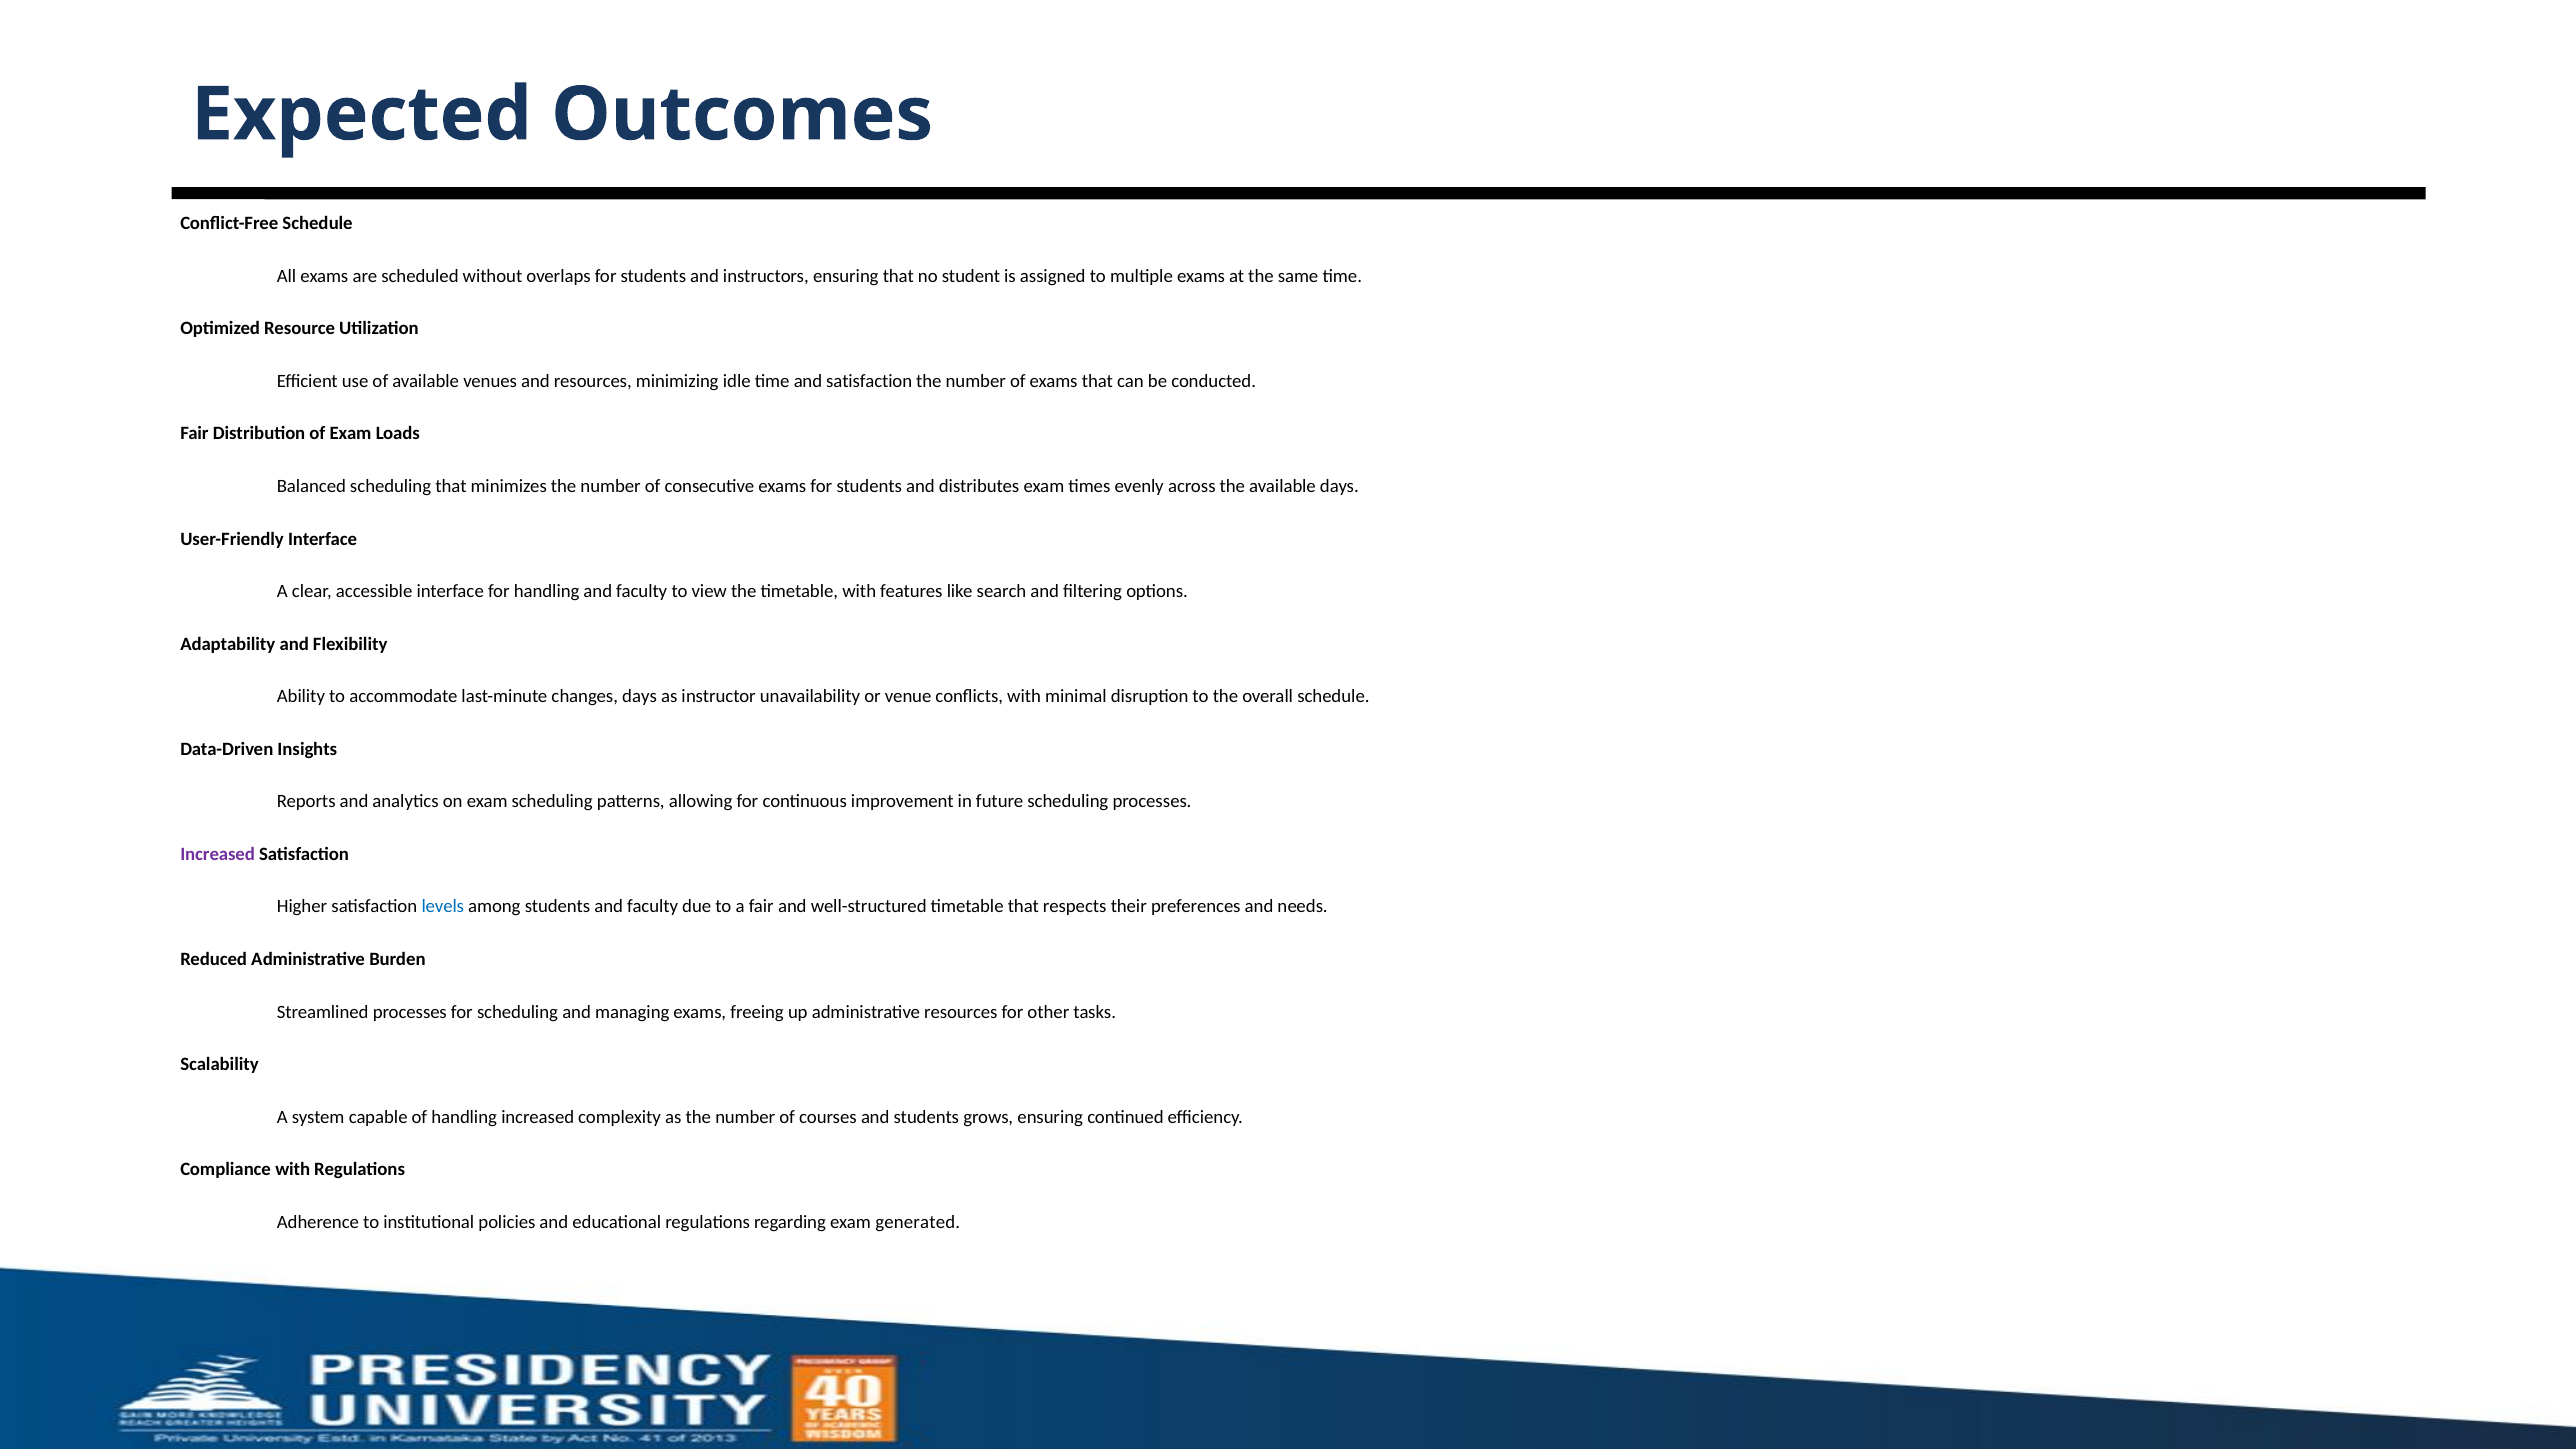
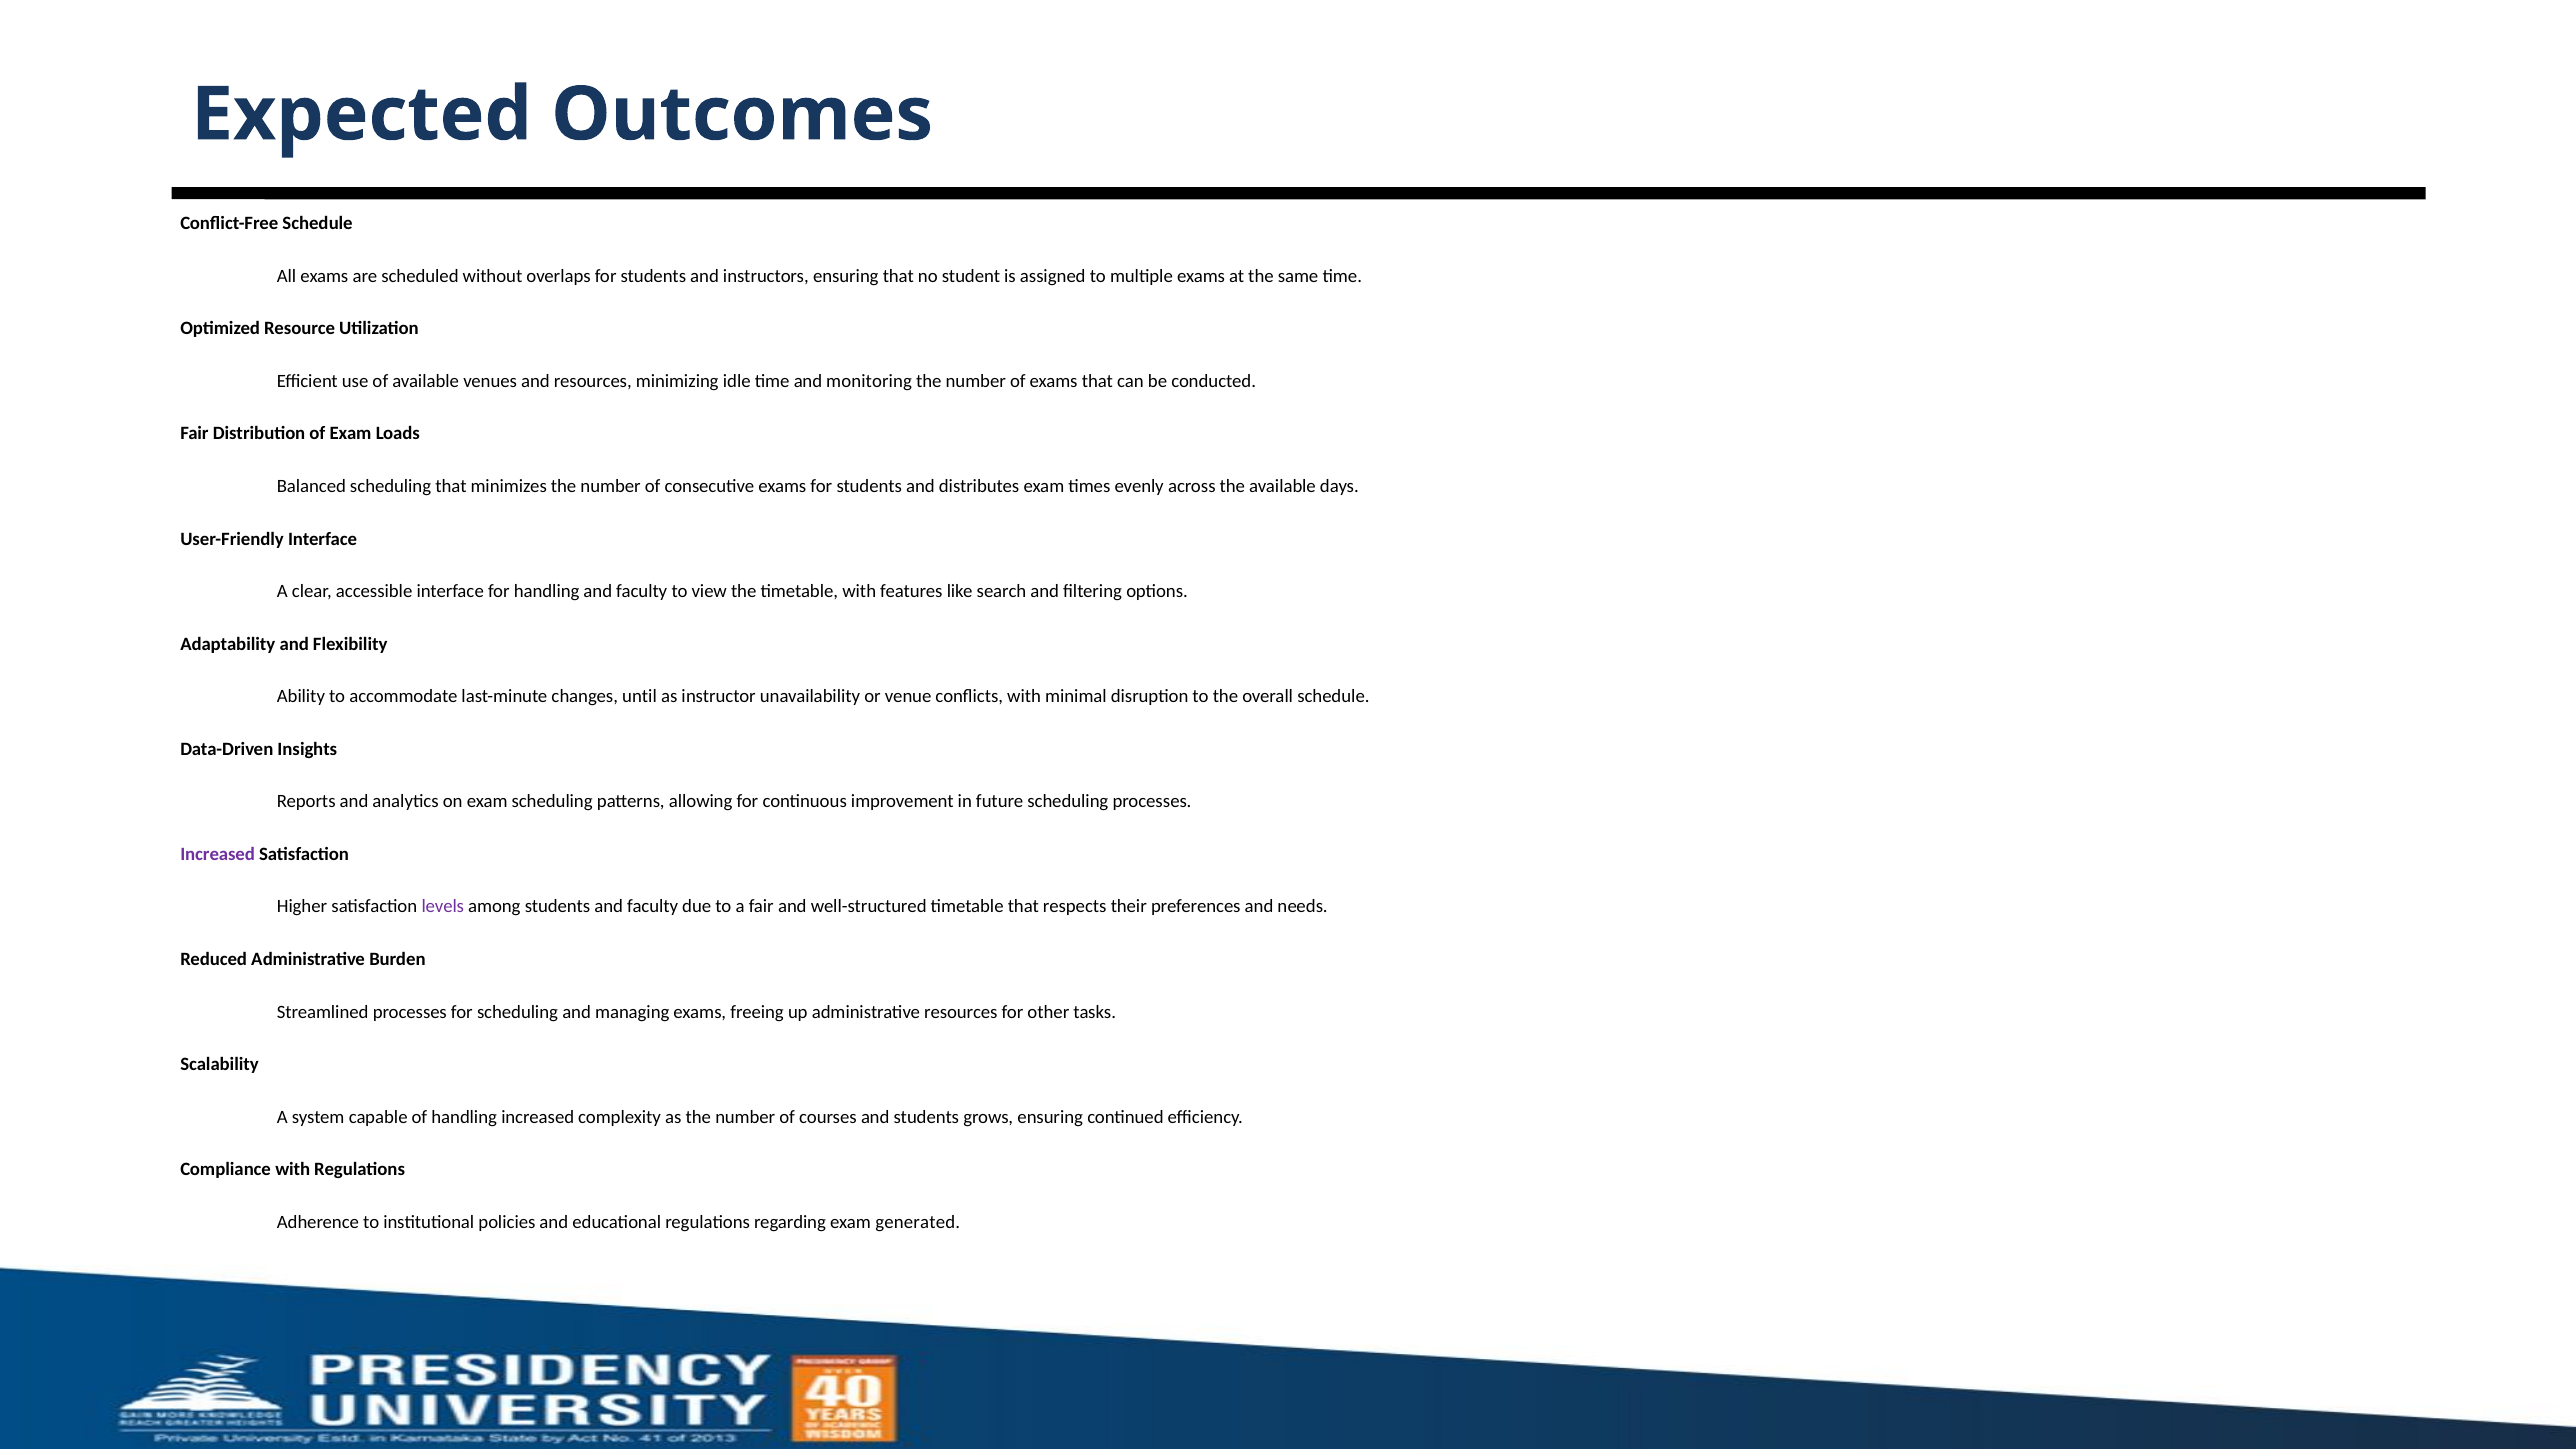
and satisfaction: satisfaction -> monitoring (869, 381)
changes days: days -> until (640, 697)
levels colour: blue -> purple (443, 907)
